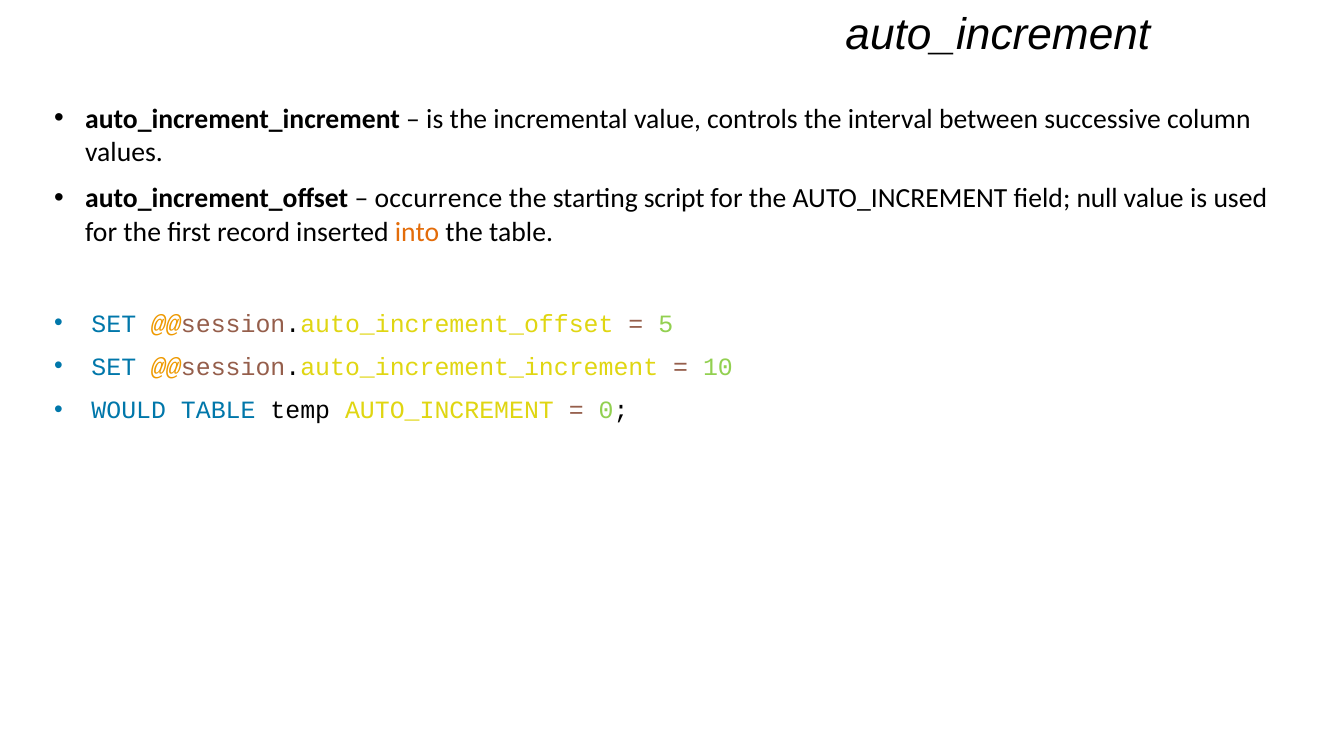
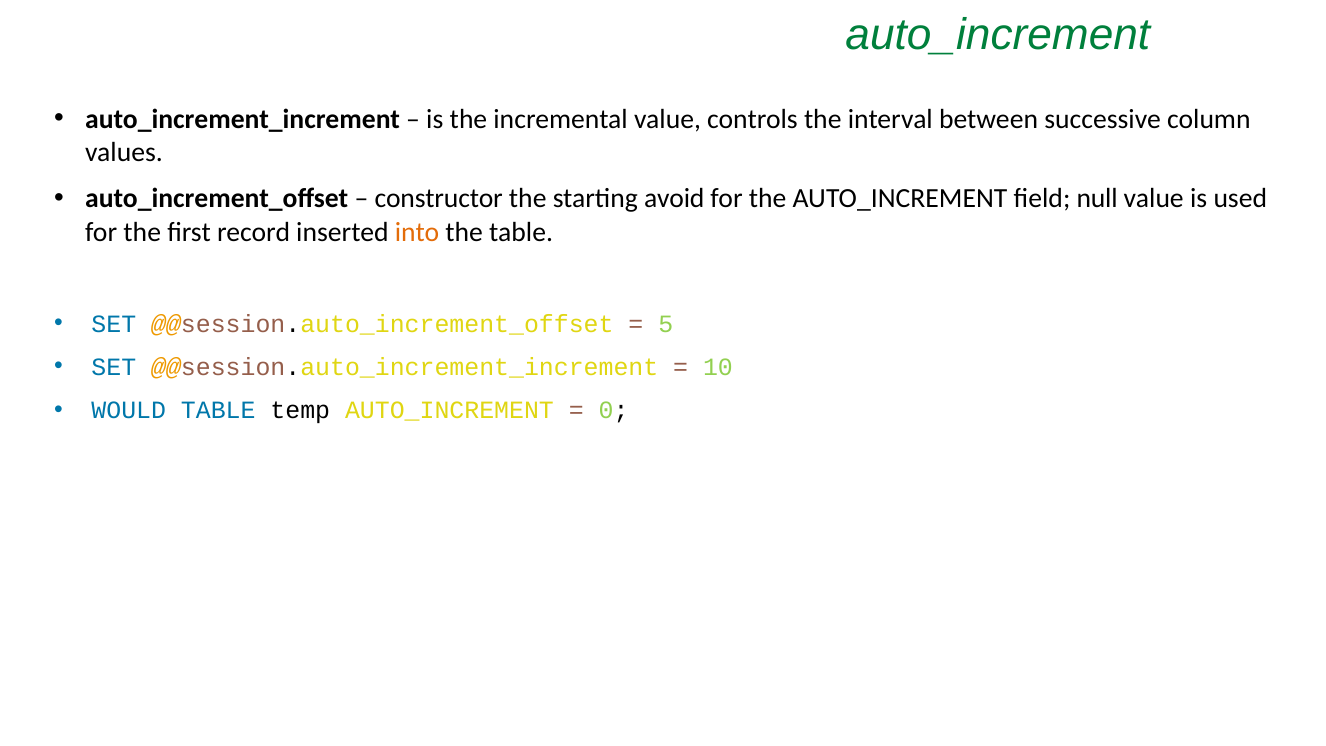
auto_increment colour: black -> green (998, 35)
occurrence: occurrence -> constructor (439, 199)
script: script -> avoid (674, 199)
